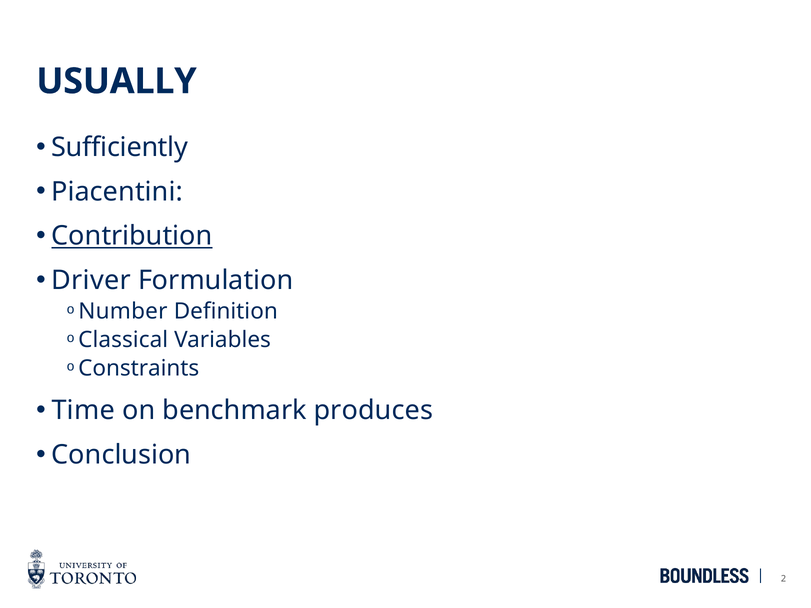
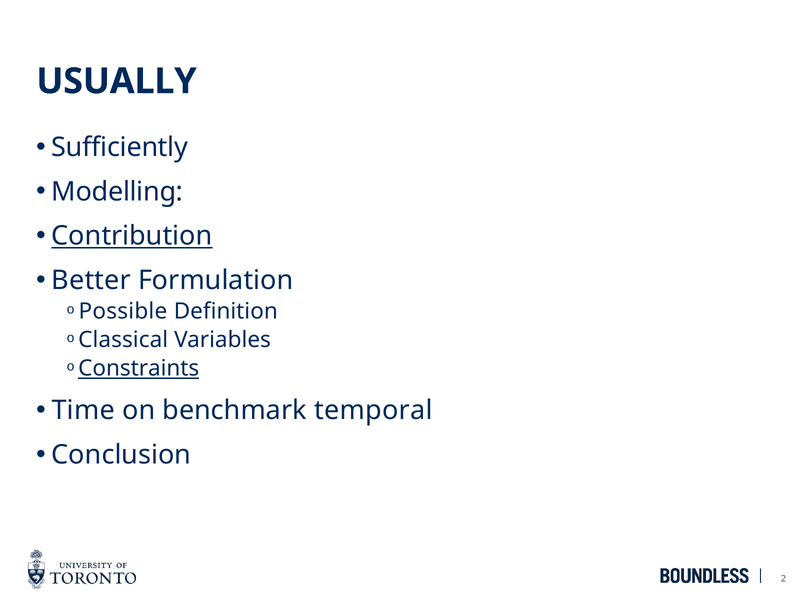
Piacentini: Piacentini -> Modelling (117, 192)
Driver: Driver -> Better (91, 280)
Number: Number -> Possible (123, 311)
Constraints underline: none -> present (139, 369)
produces: produces -> temporal (373, 411)
